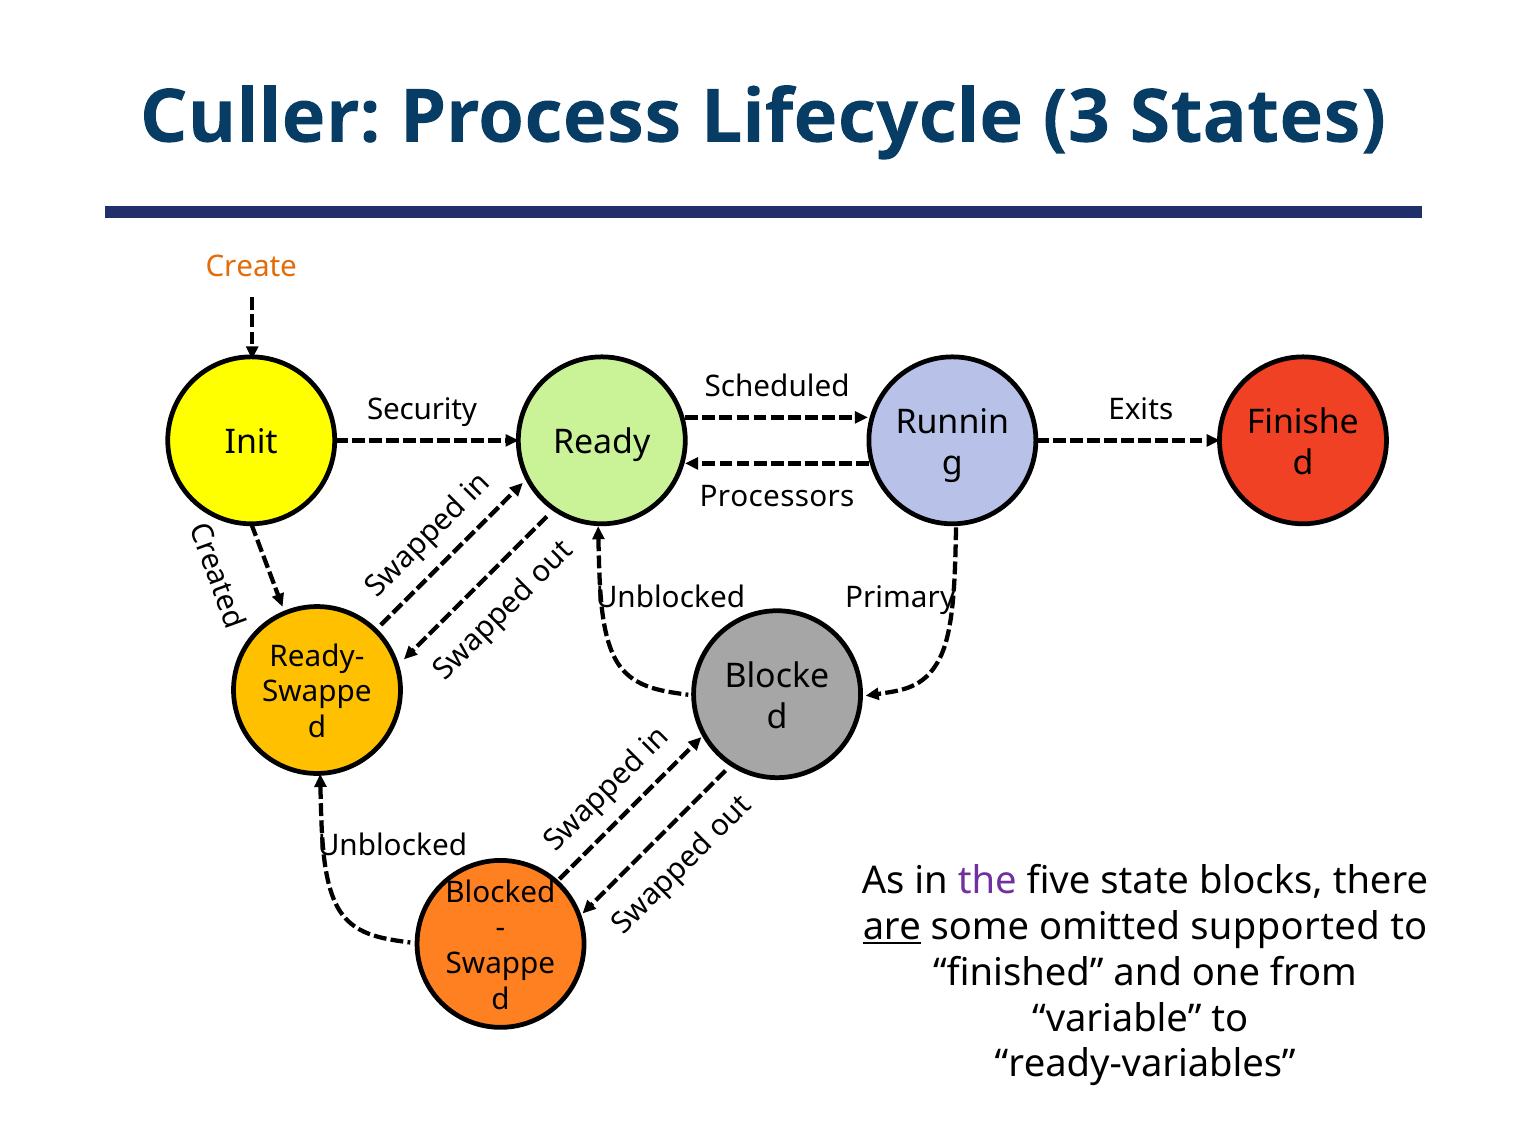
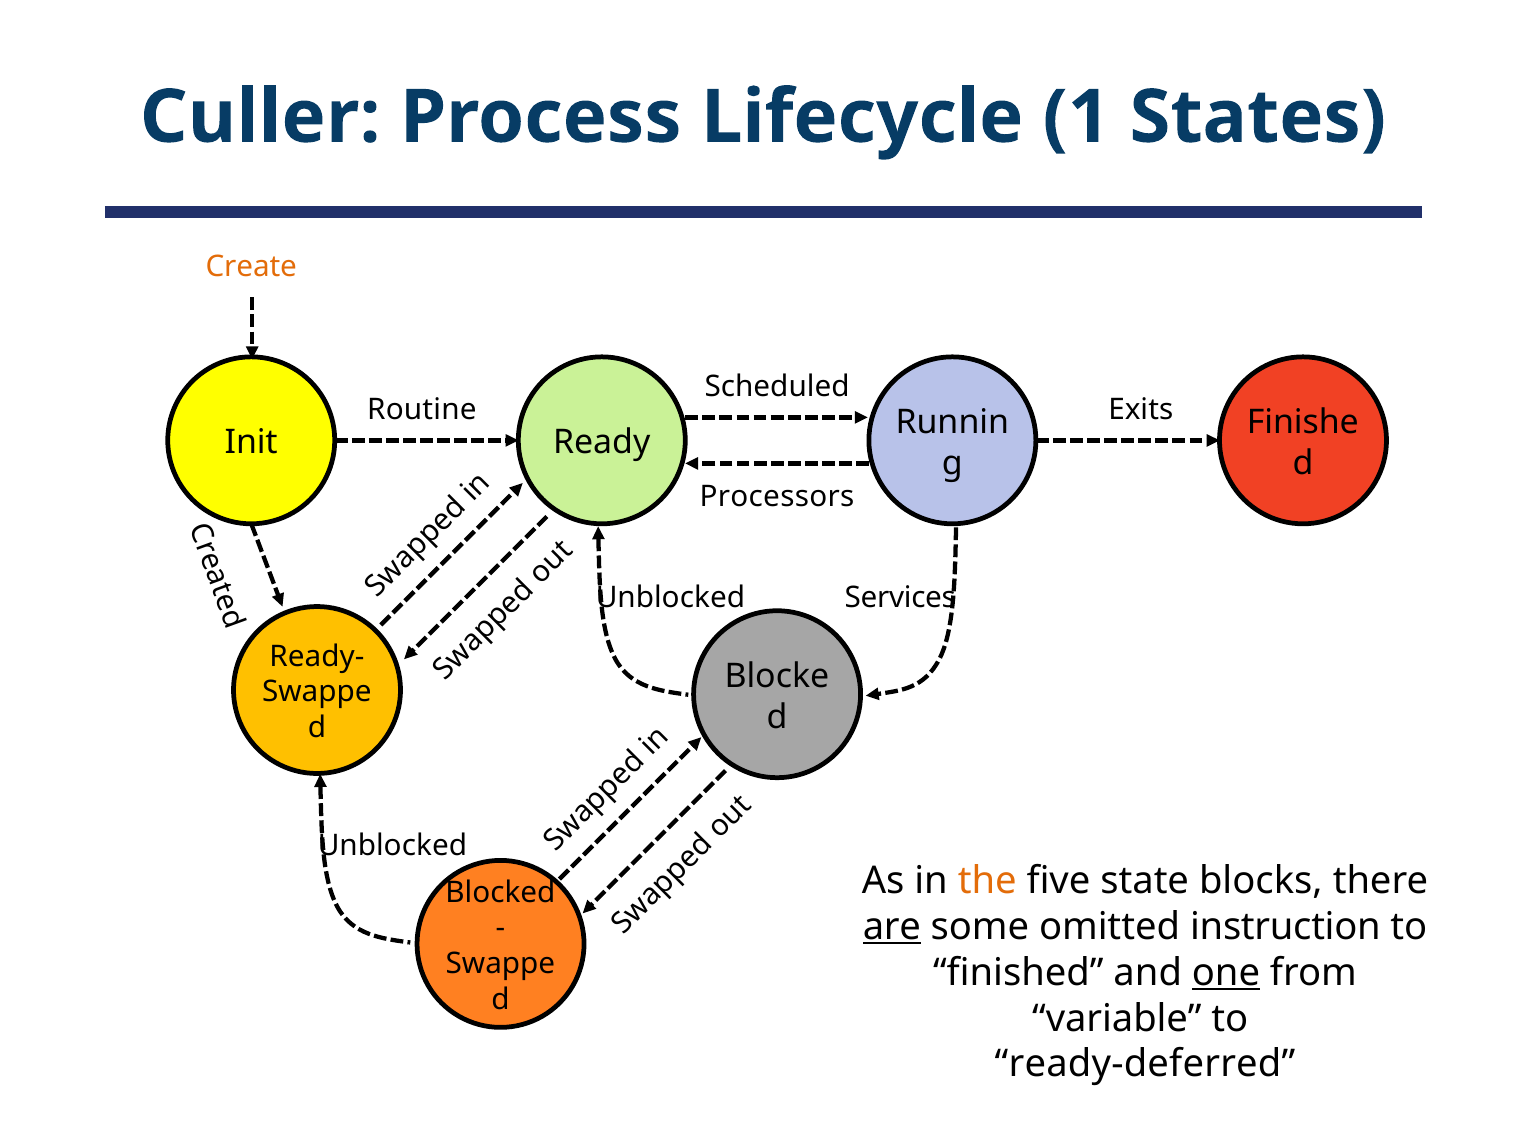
3: 3 -> 1 (1076, 117)
Security: Security -> Routine (422, 410)
Primary: Primary -> Services (900, 598)
the colour: purple -> orange (987, 881)
supported: supported -> instruction (1285, 927)
one underline: none -> present (1226, 973)
ready-variables: ready-variables -> ready-deferred (1145, 1065)
